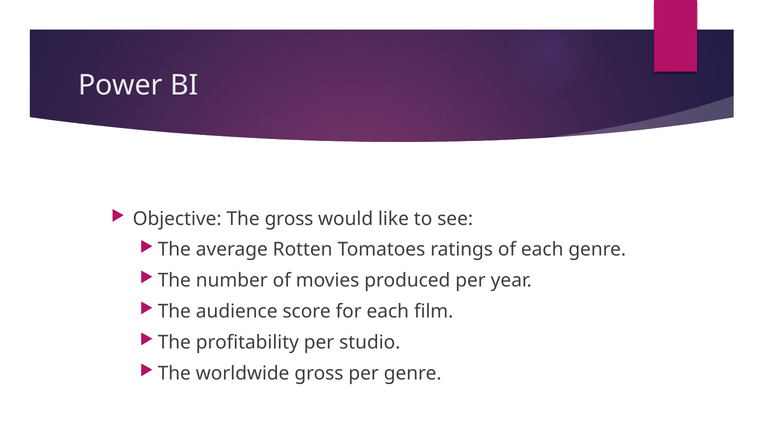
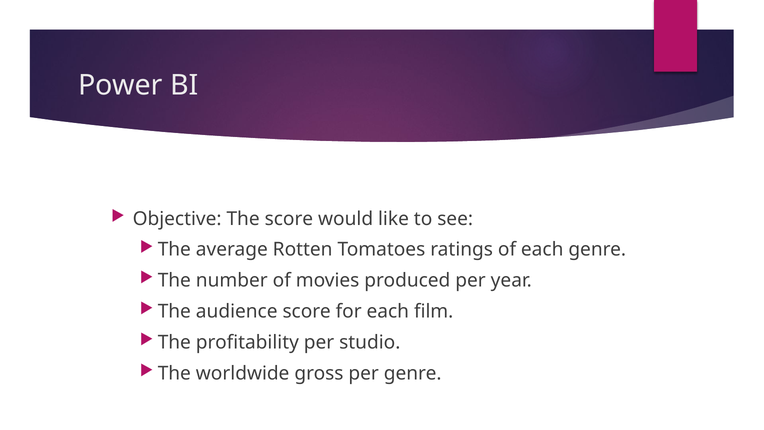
The gross: gross -> score (289, 219)
